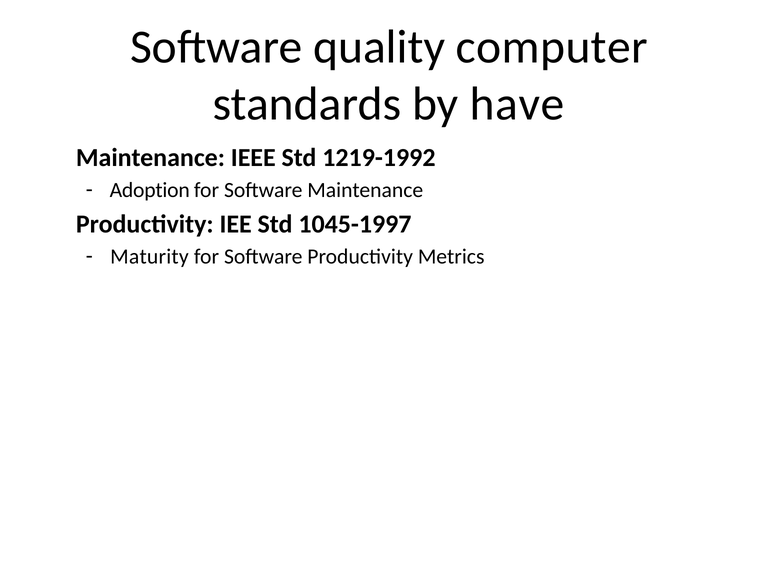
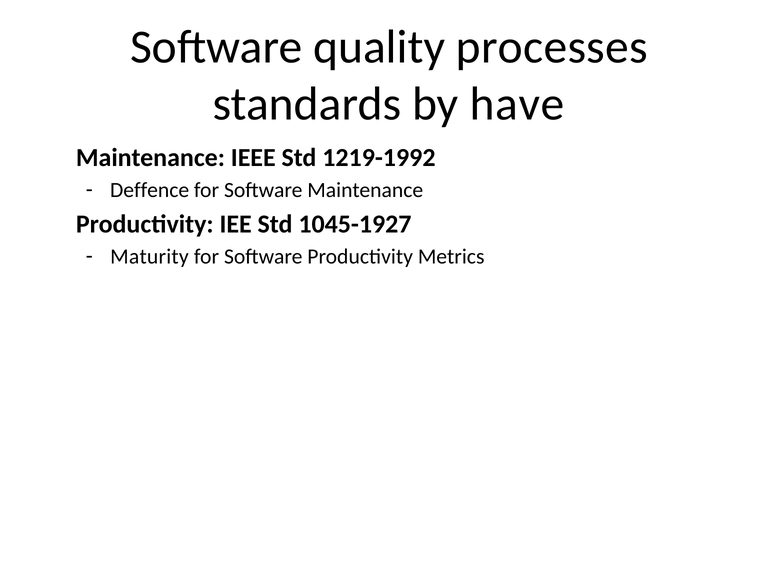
computer: computer -> processes (552, 47)
Adoption: Adoption -> Deffence (150, 190)
1045-1997: 1045-1997 -> 1045-1927 (355, 224)
